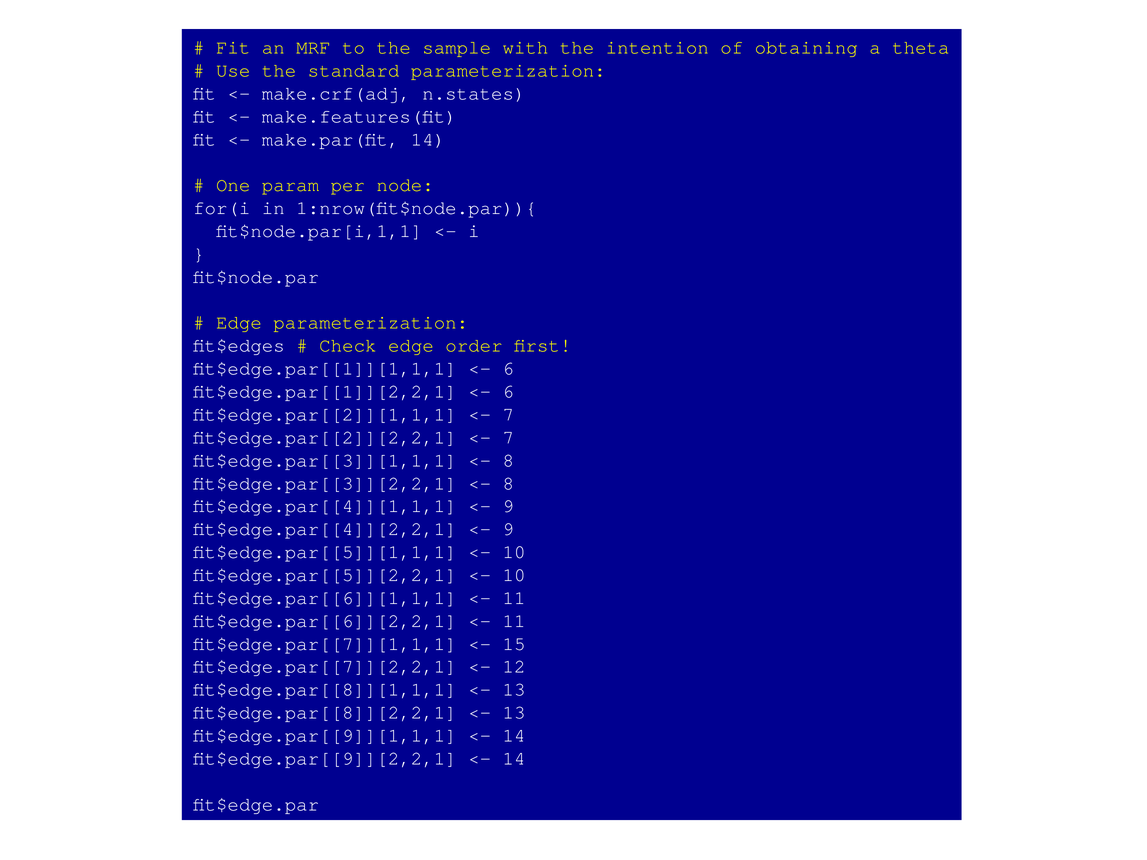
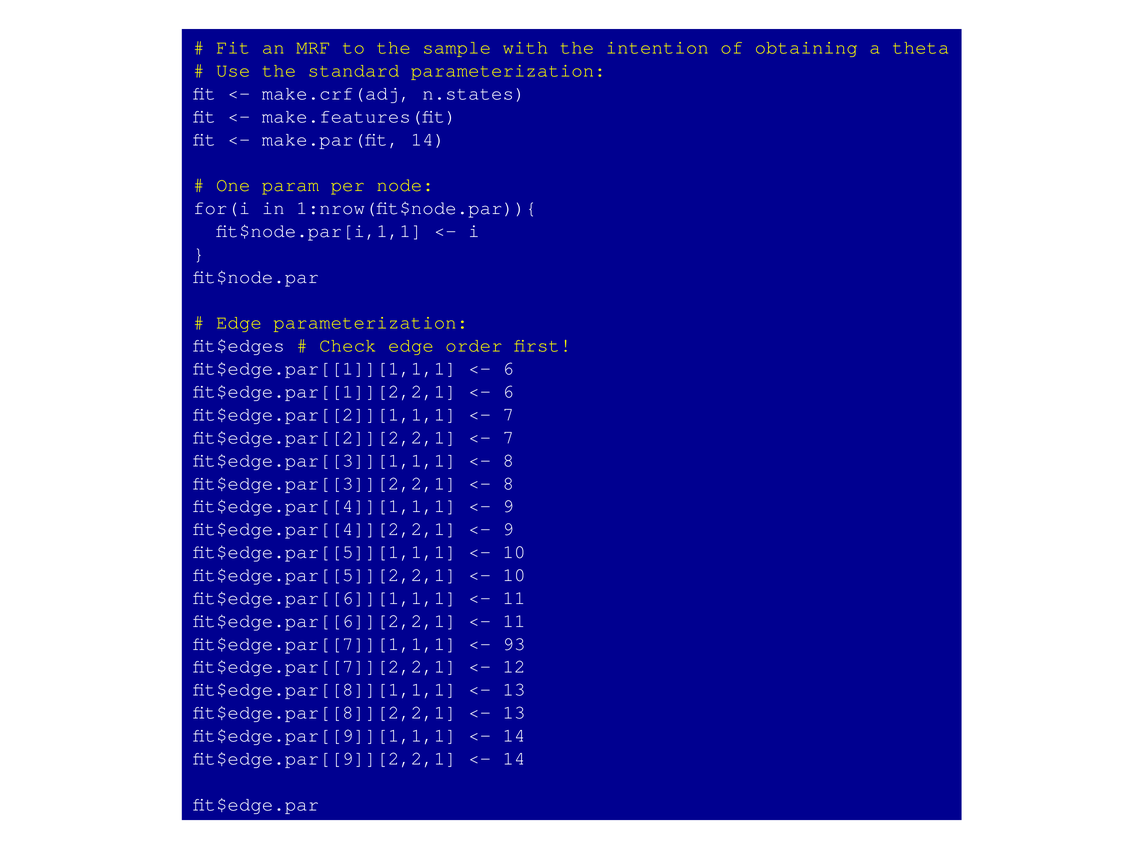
15: 15 -> 93 (514, 644)
